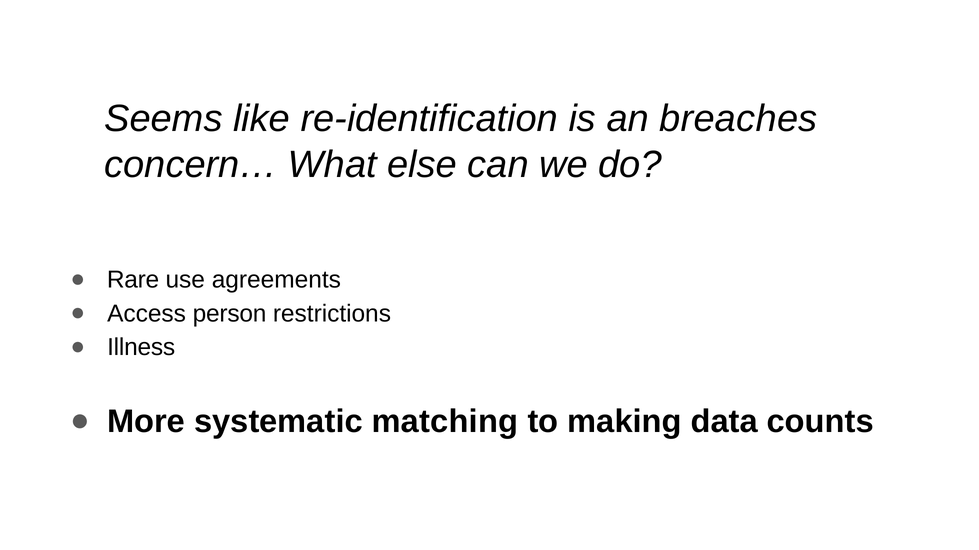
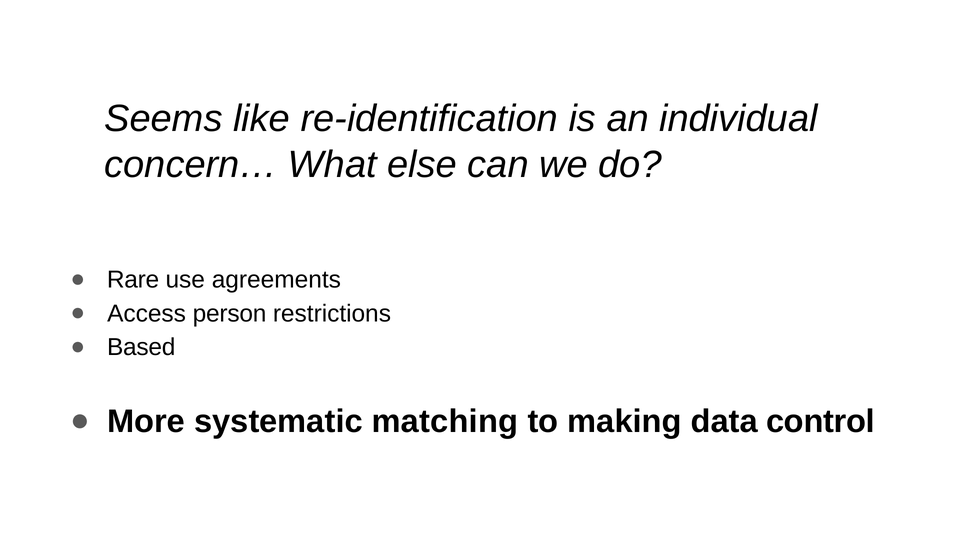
breaches: breaches -> individual (738, 119)
Illness: Illness -> Based (141, 348)
counts: counts -> control (820, 422)
